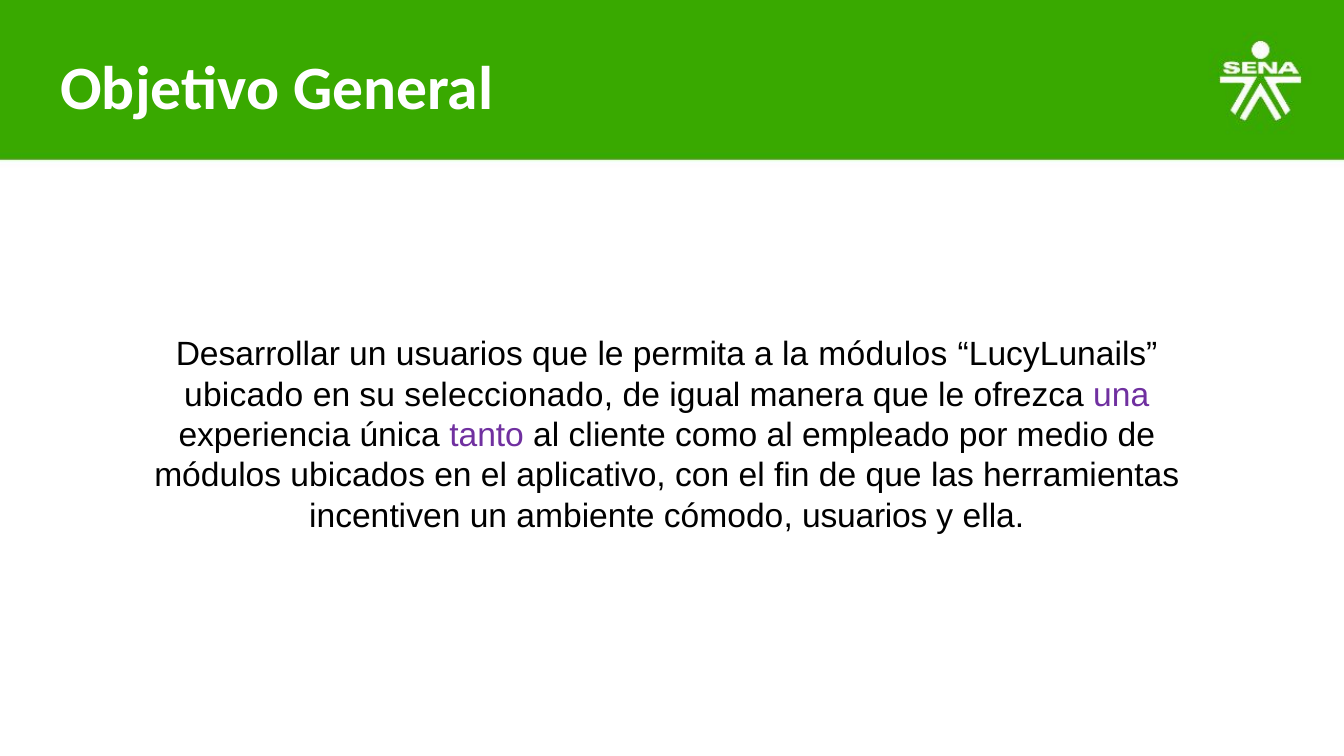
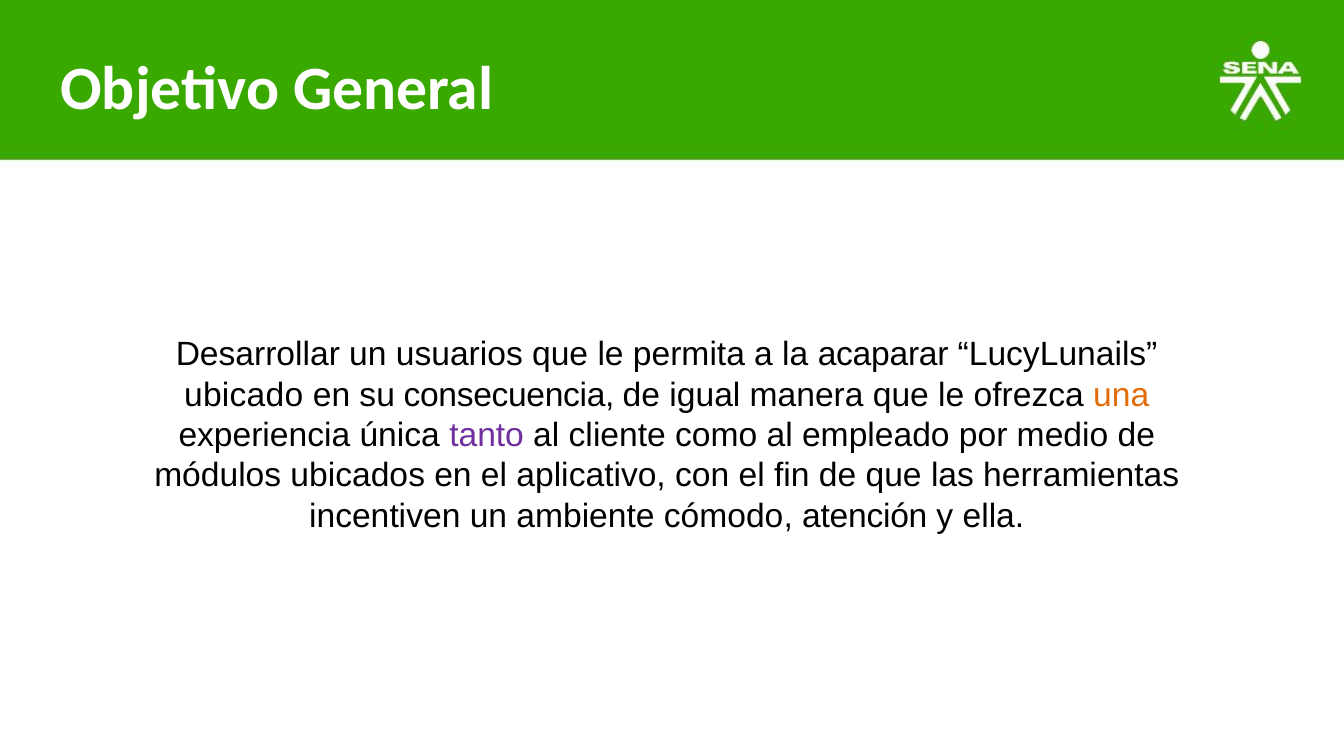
la módulos: módulos -> acaparar (883, 355)
seleccionado: seleccionado -> consecuencia (509, 395)
una colour: purple -> orange (1121, 395)
cómodo usuarios: usuarios -> atención (865, 516)
